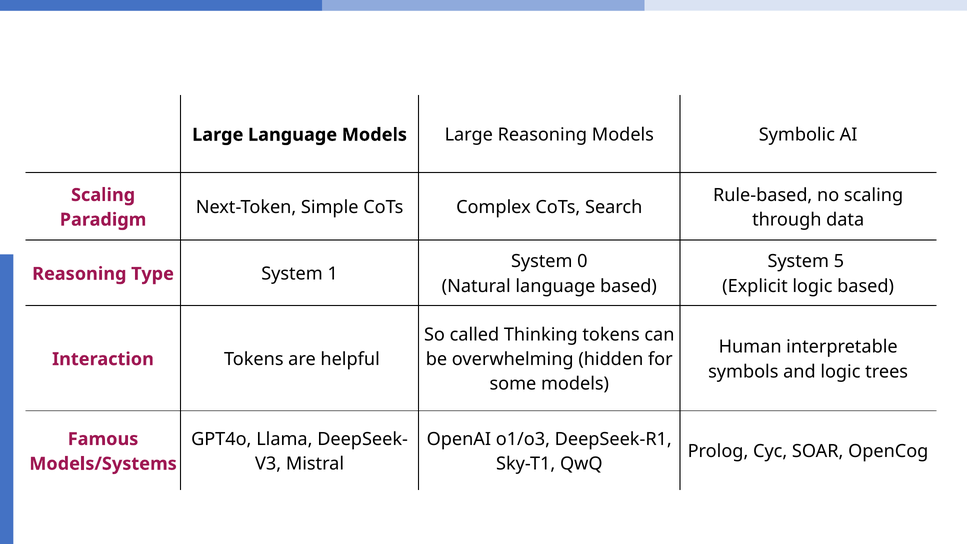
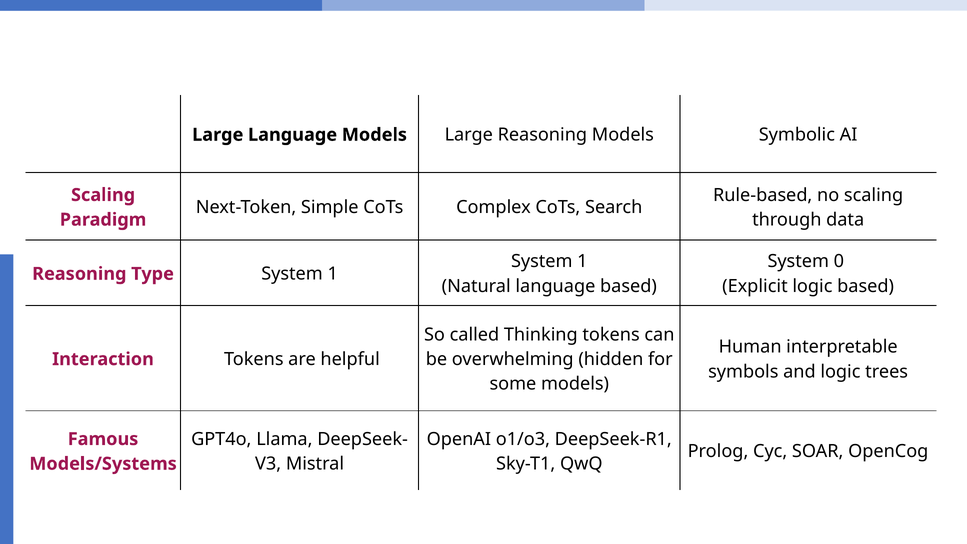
0: 0 -> 1 (582, 261)
5: 5 -> 0 (839, 261)
